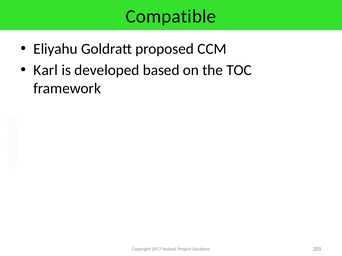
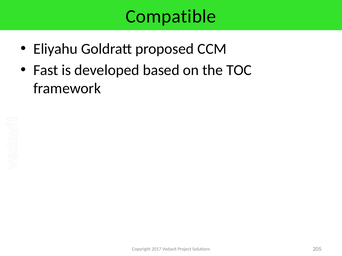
Karl: Karl -> Fast (46, 70)
